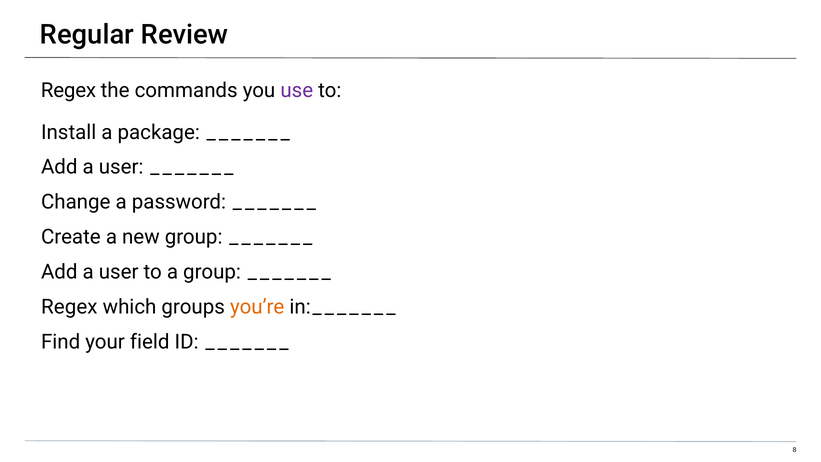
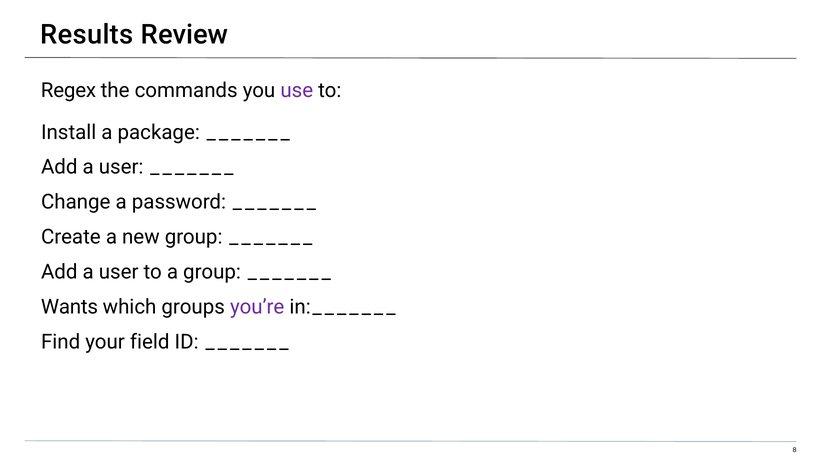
Regular: Regular -> Results (87, 35)
Regex: Regex -> Wants (69, 307)
you’re colour: orange -> purple (257, 307)
